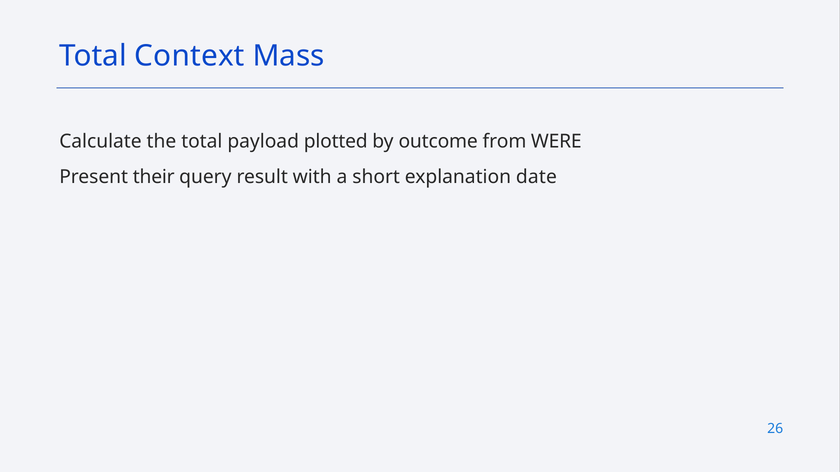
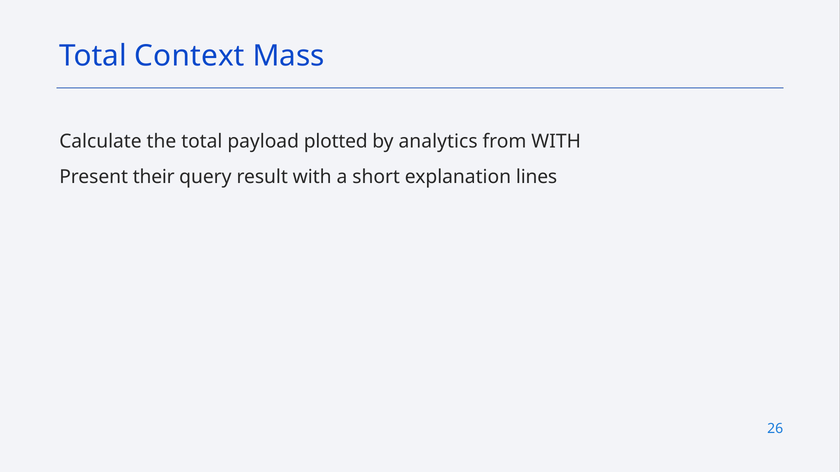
outcome: outcome -> analytics (438, 142)
from WERE: WERE -> WITH (556, 142)
date: date -> lines (537, 177)
